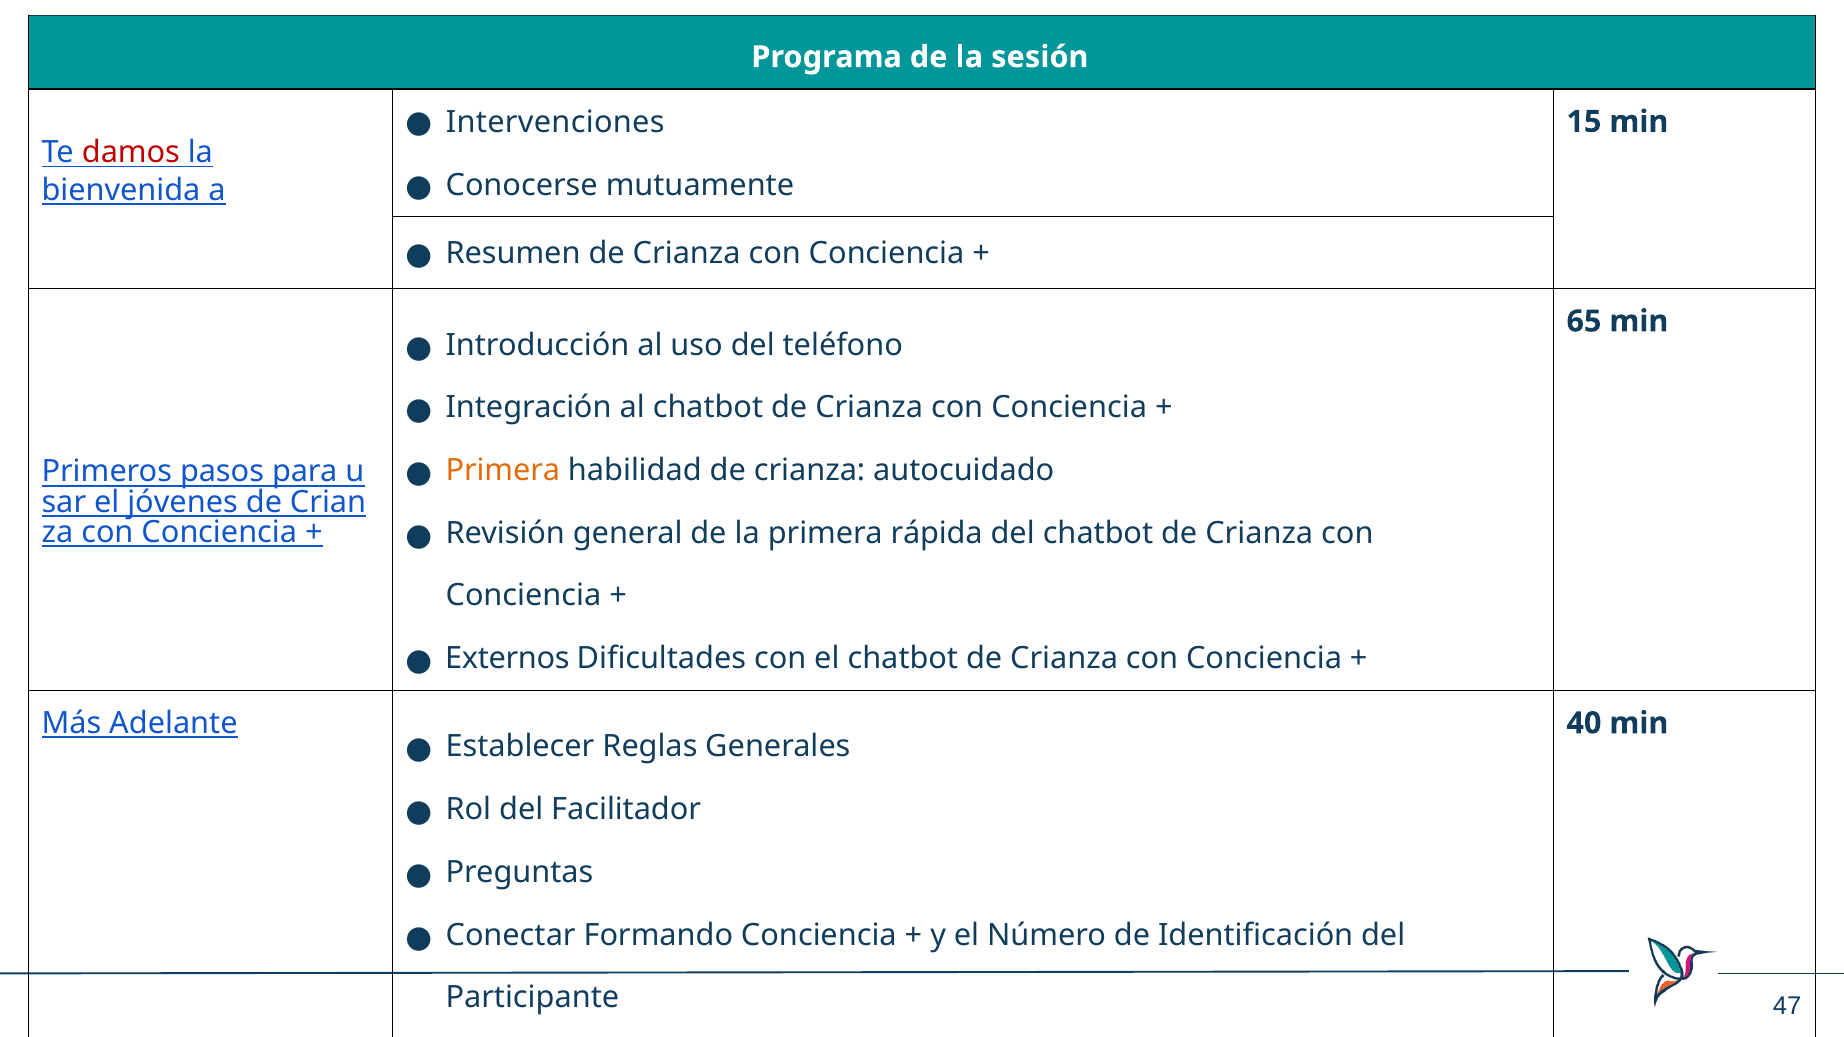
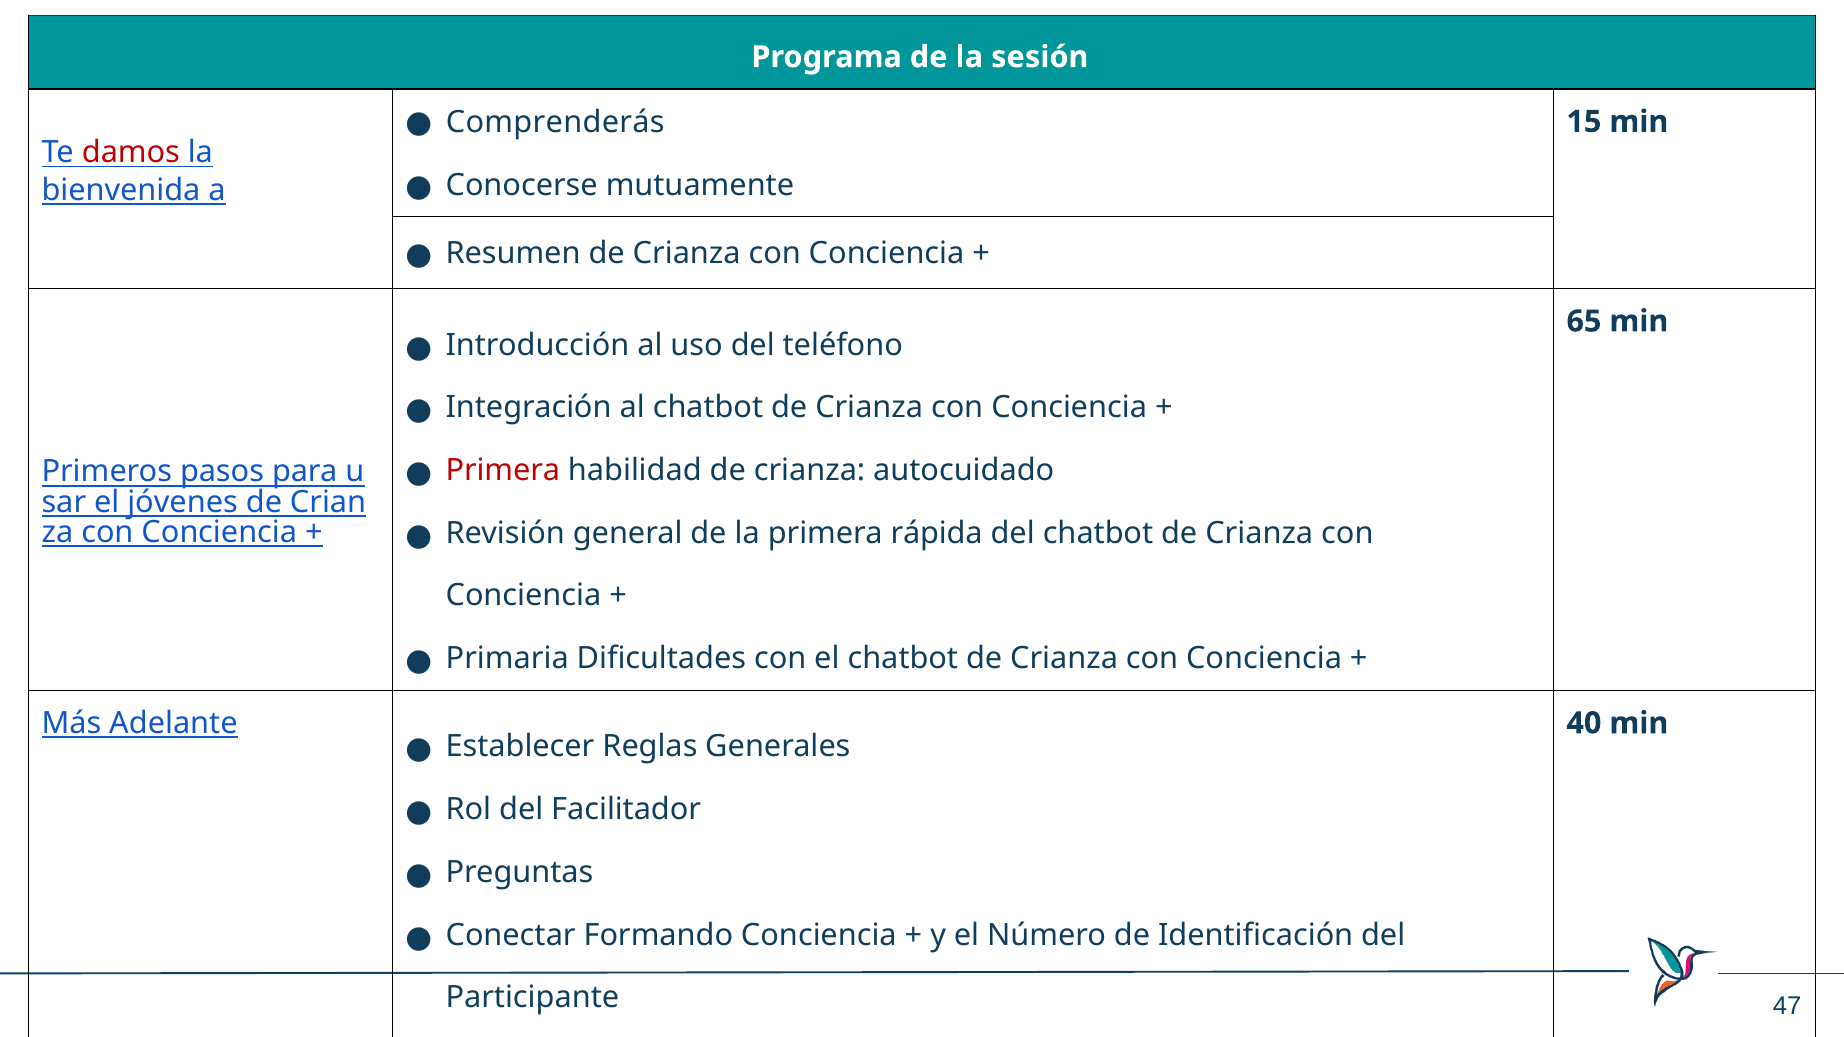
Intervenciones: Intervenciones -> Comprenderás (555, 122)
Primera colour: orange -> red (503, 471)
Externos: Externos -> Primaria (507, 659)
